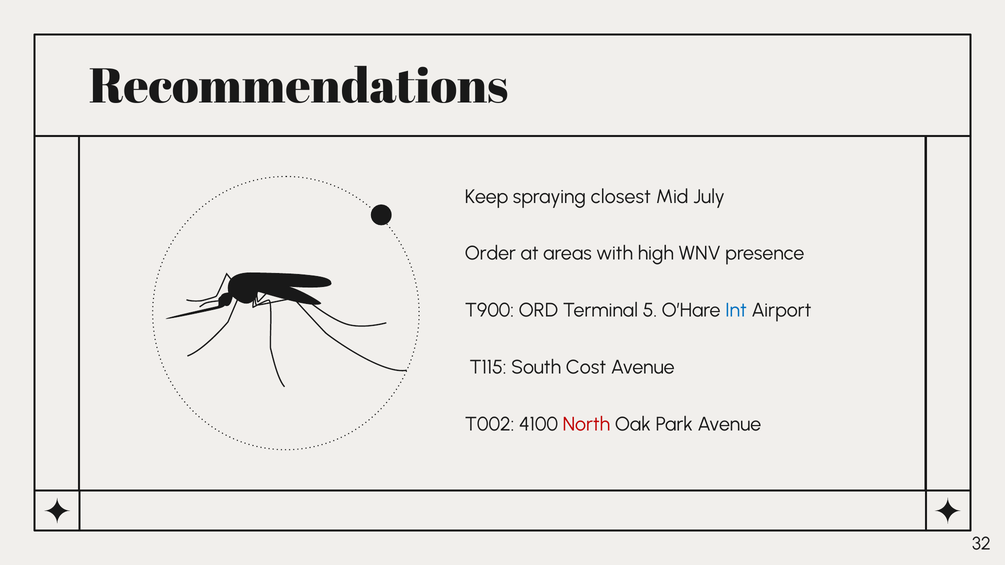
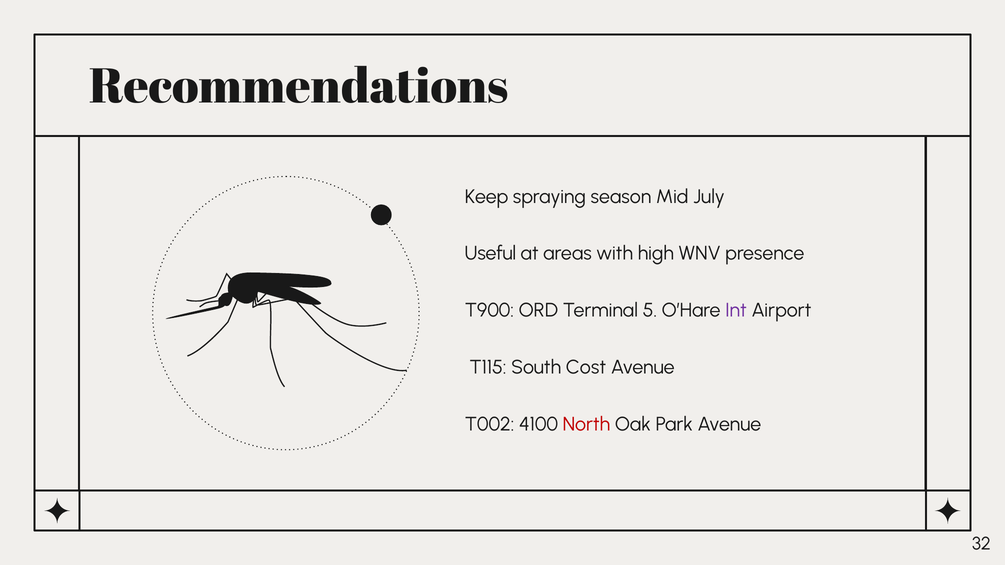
closest: closest -> season (621, 197)
Order: Order -> Useful (490, 254)
Int colour: blue -> purple (736, 311)
